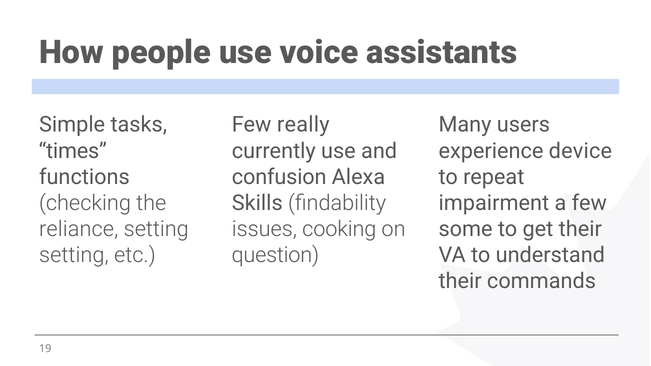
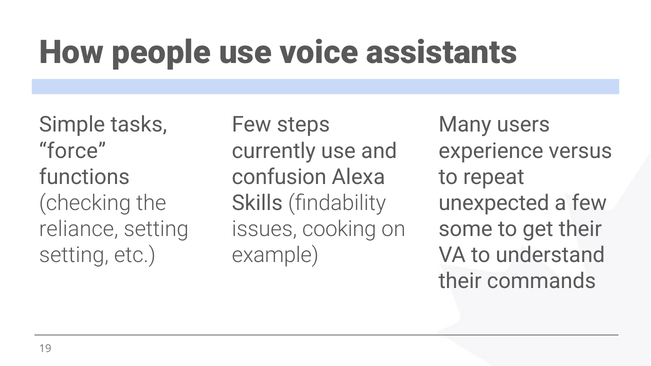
really: really -> steps (303, 125)
times: times -> force (73, 151)
device: device -> versus (581, 151)
impairment: impairment -> unexpected (494, 203)
question: question -> example (275, 255)
